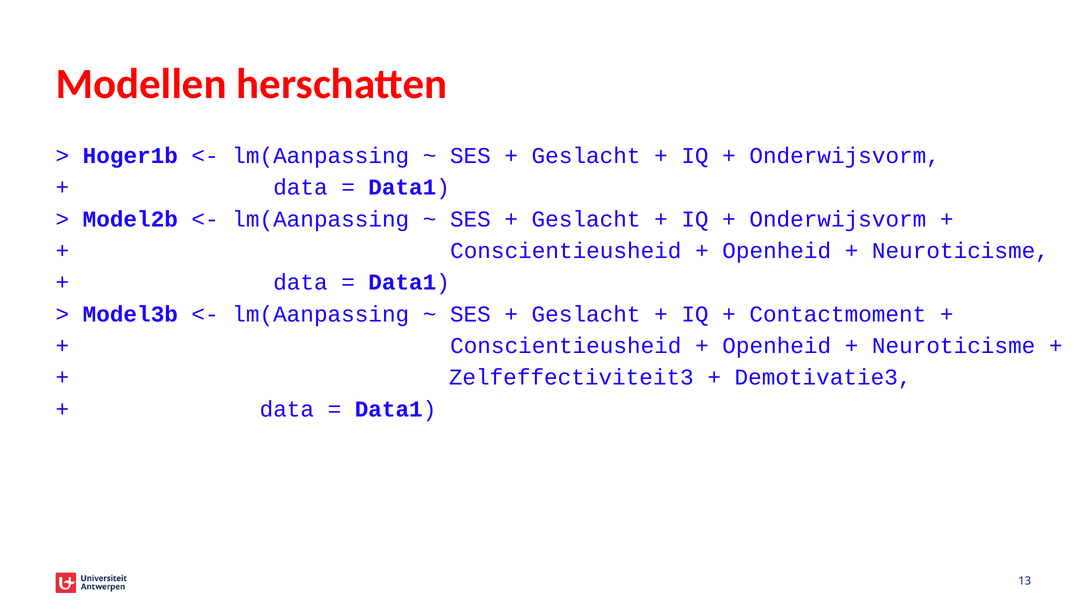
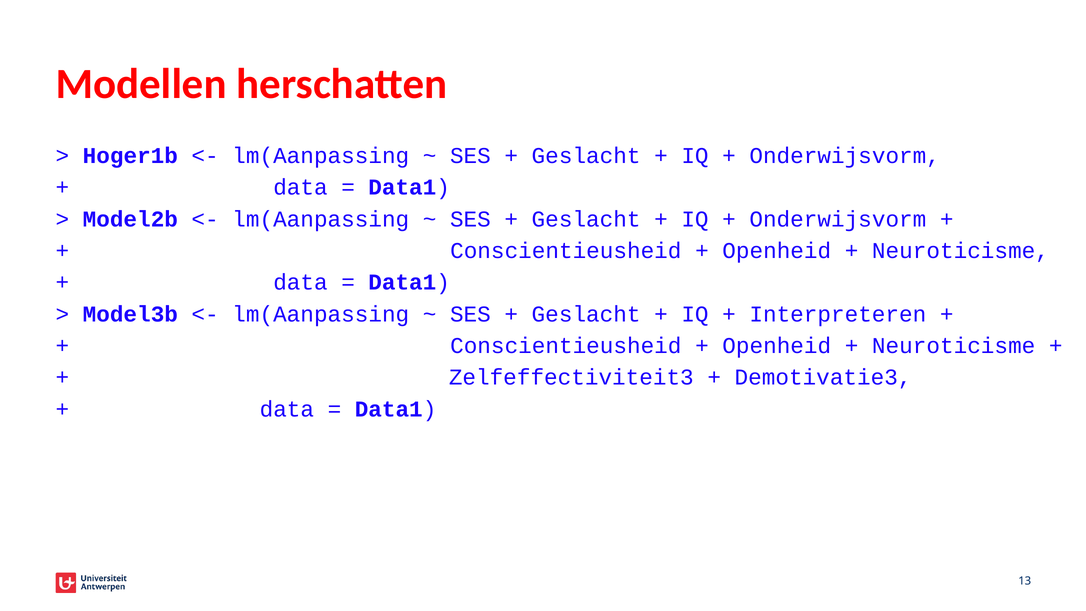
Contactmoment: Contactmoment -> Interpreteren (838, 314)
